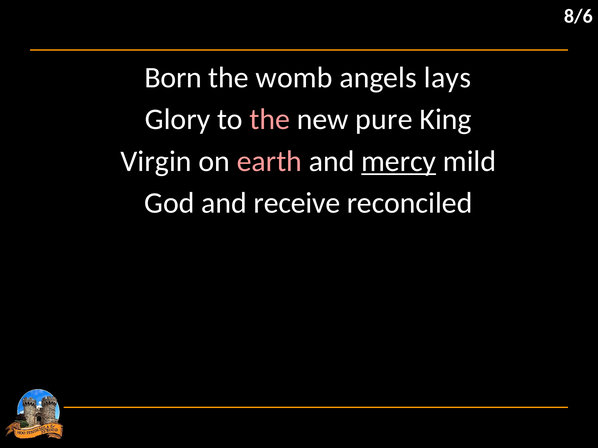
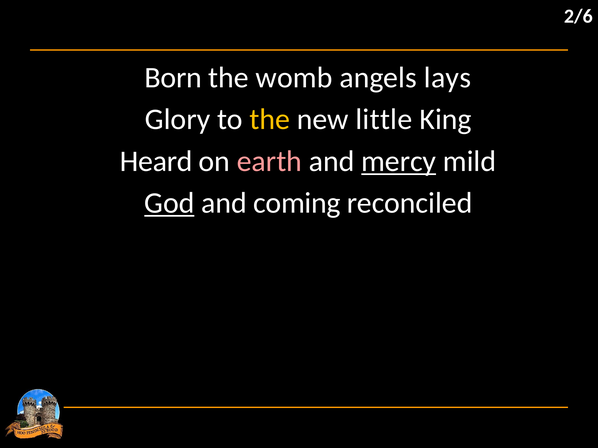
8/6: 8/6 -> 2/6 (578, 16)
the colour: pink -> yellow (270, 120)
pure: pure -> little (384, 120)
Virgin: Virgin -> Heard (156, 161)
God underline: none -> present (169, 203)
receive: receive -> coming (297, 203)
